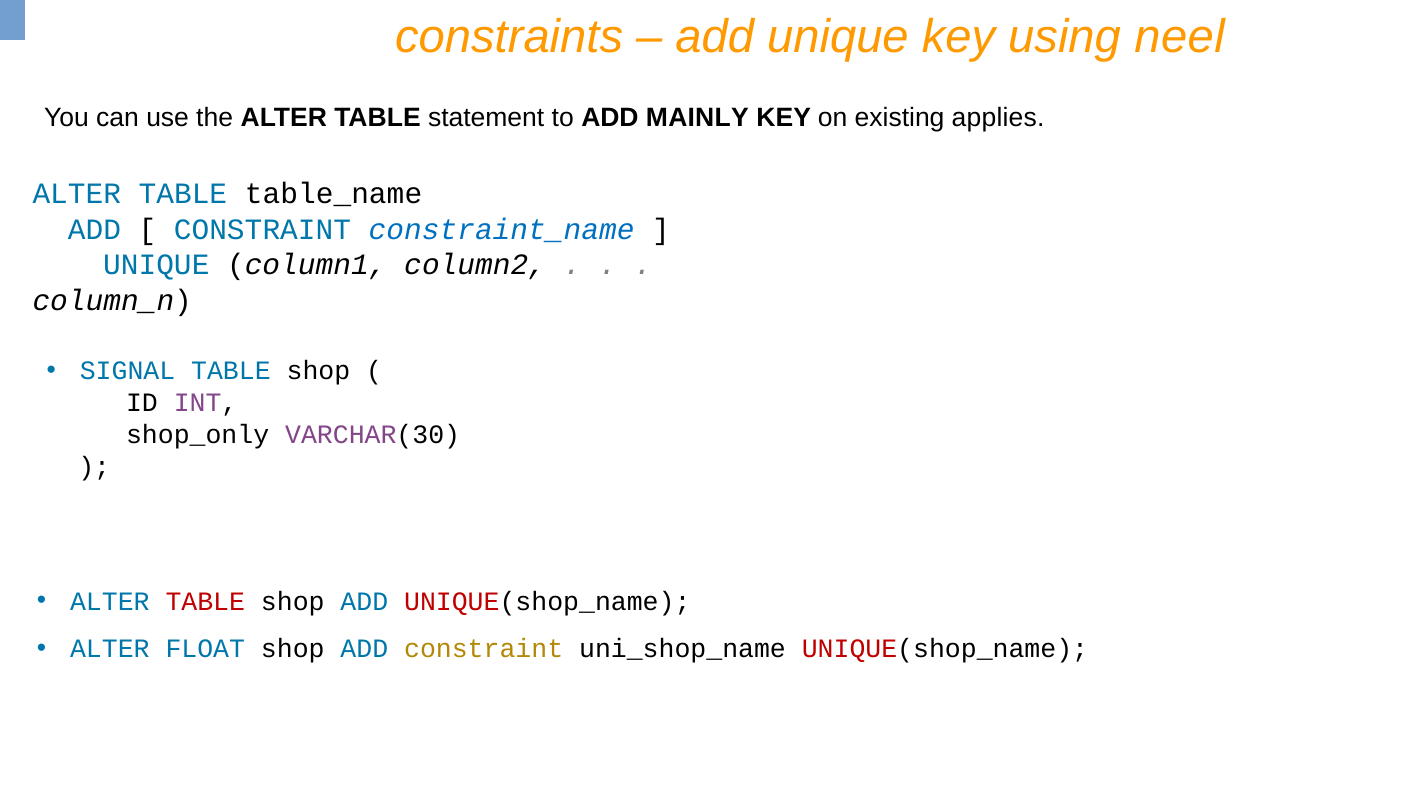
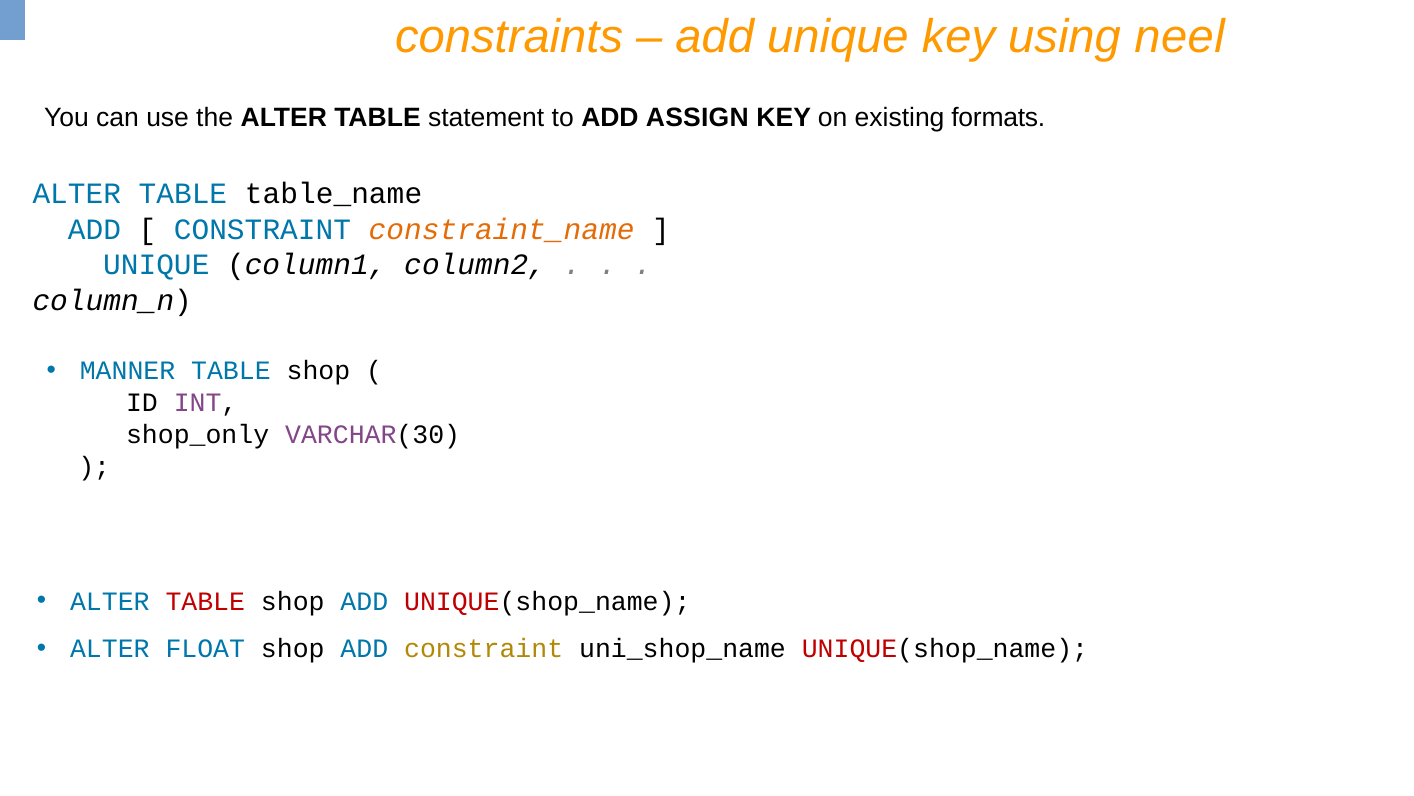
MAINLY: MAINLY -> ASSIGN (697, 118)
applies: applies -> formats (998, 118)
constraint_name colour: blue -> orange (502, 229)
SIGNAL: SIGNAL -> MANNER (128, 371)
